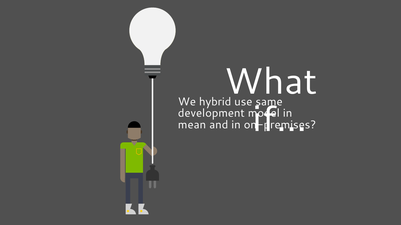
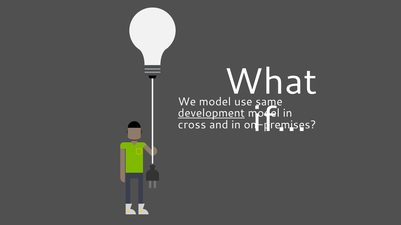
We hybrid: hybrid -> model (215, 102)
development underline: none -> present (211, 113)
mean: mean -> cross (192, 125)
